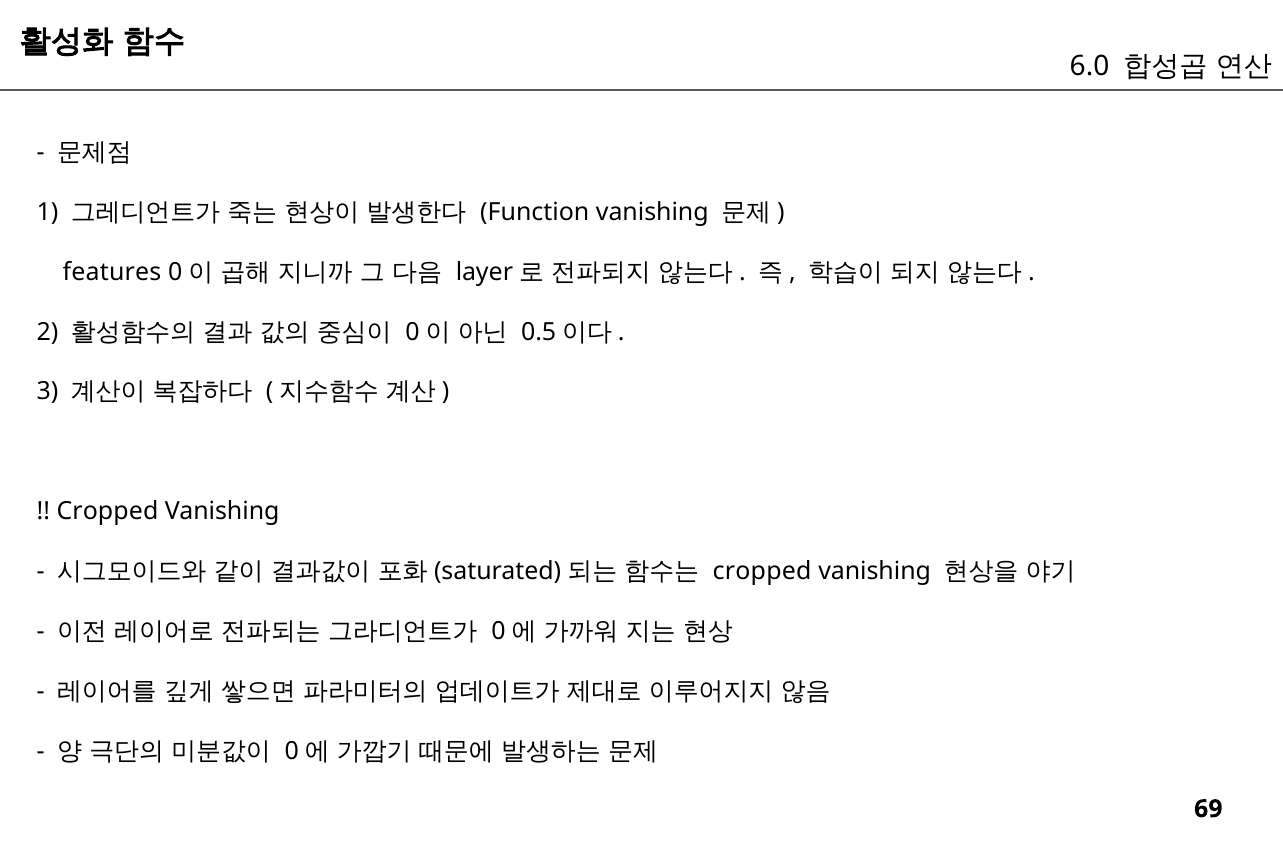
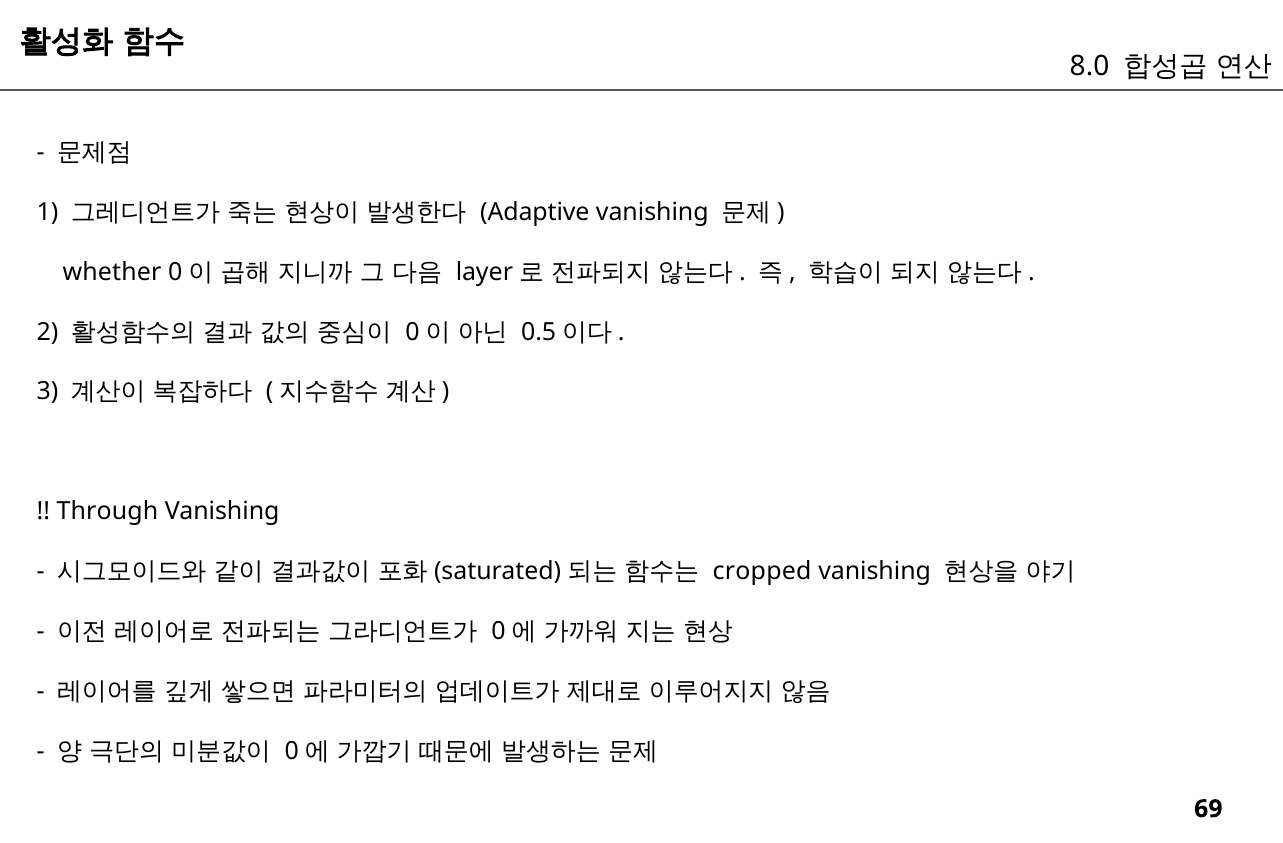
6.0: 6.0 -> 8.0 (1090, 66)
Function: Function -> Adaptive (535, 212)
features: features -> whether (112, 272)
Cropped: Cropped -> Through (107, 511)
